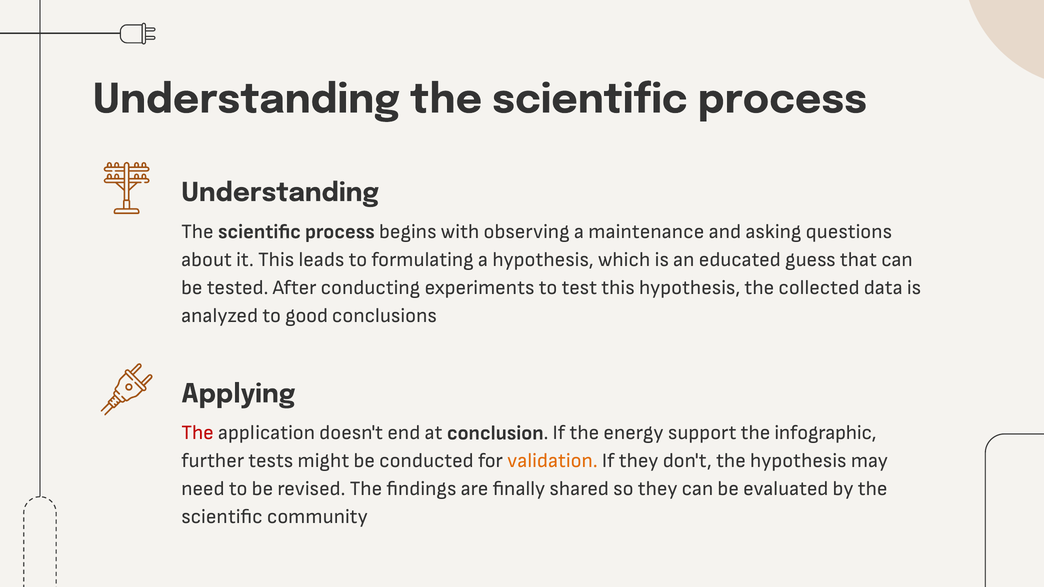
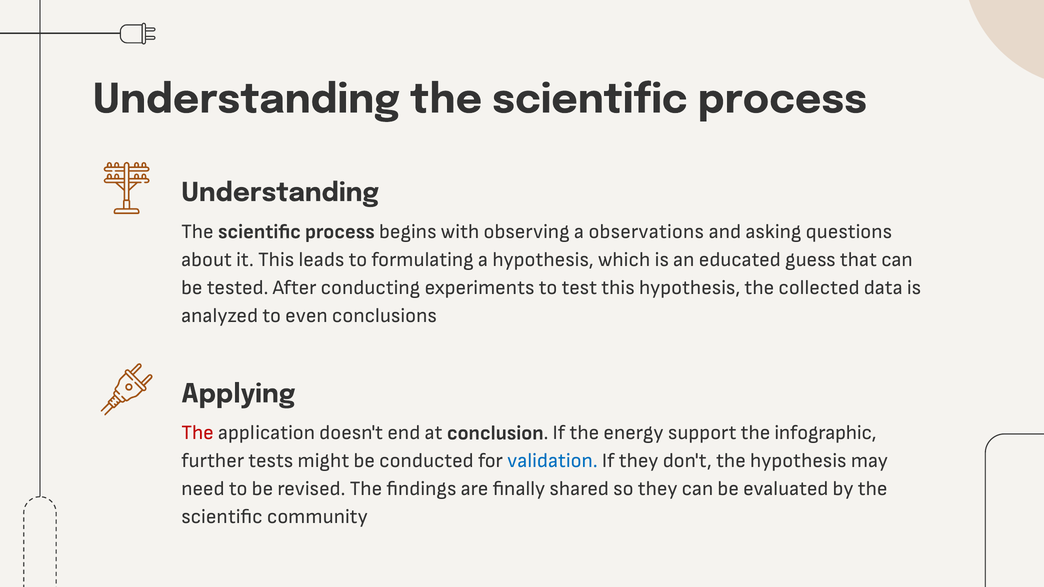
maintenance: maintenance -> observations (646, 232)
good: good -> even (306, 316)
validation colour: orange -> blue (552, 461)
